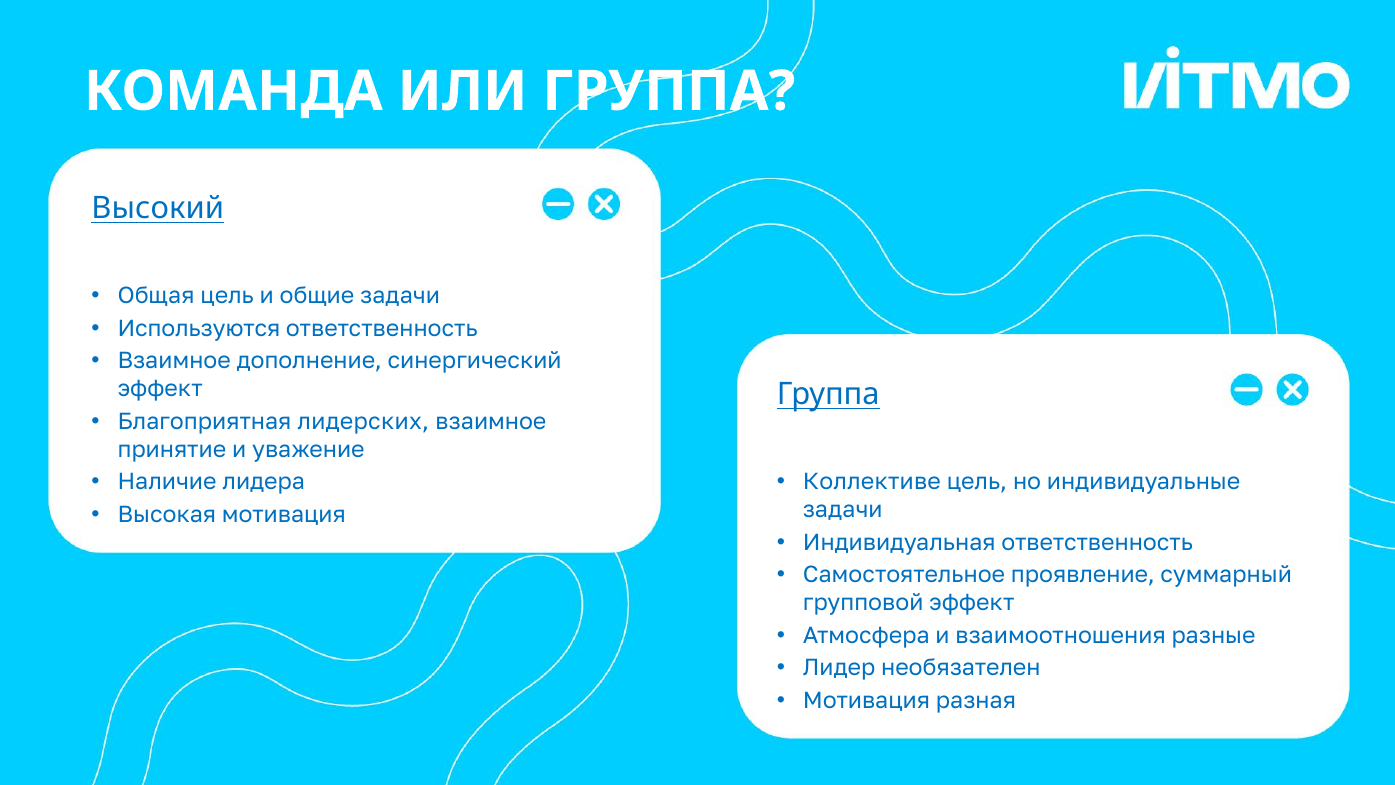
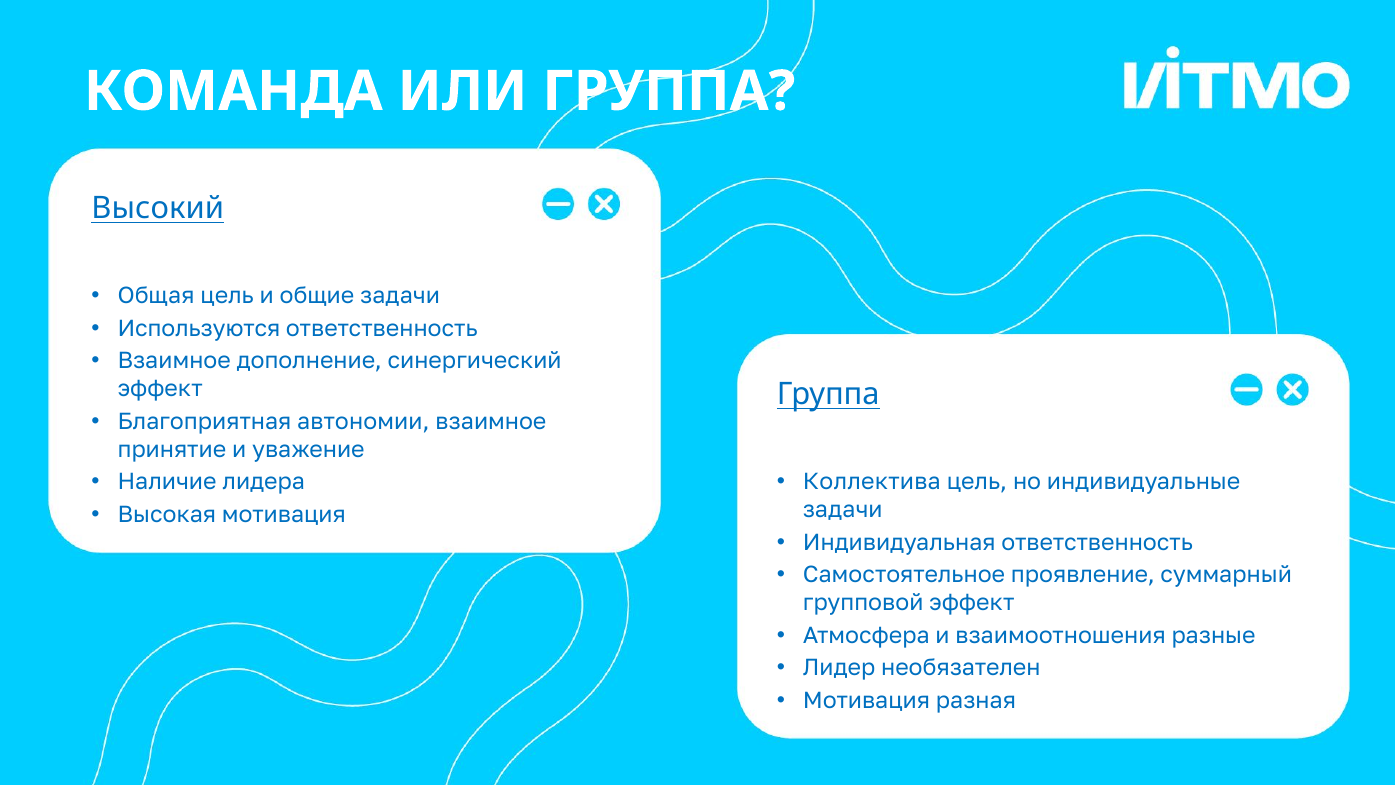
лидерских: лидерских -> автономии (363, 422)
Коллективе: Коллективе -> Коллектива (872, 482)
